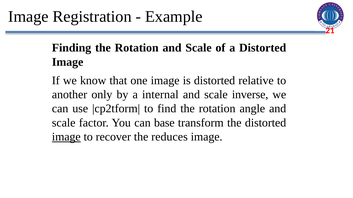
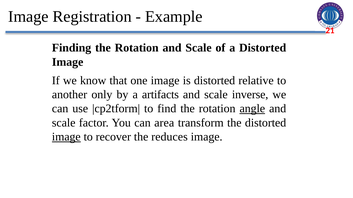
internal: internal -> artifacts (160, 95)
angle underline: none -> present (252, 109)
base: base -> area (164, 123)
